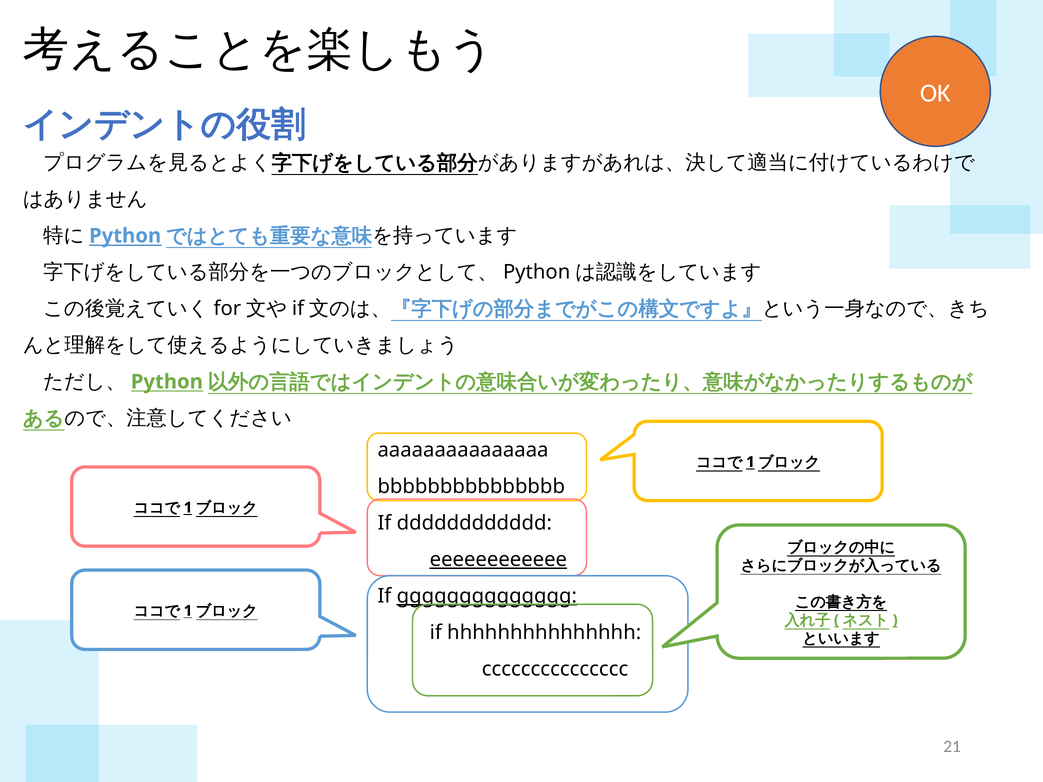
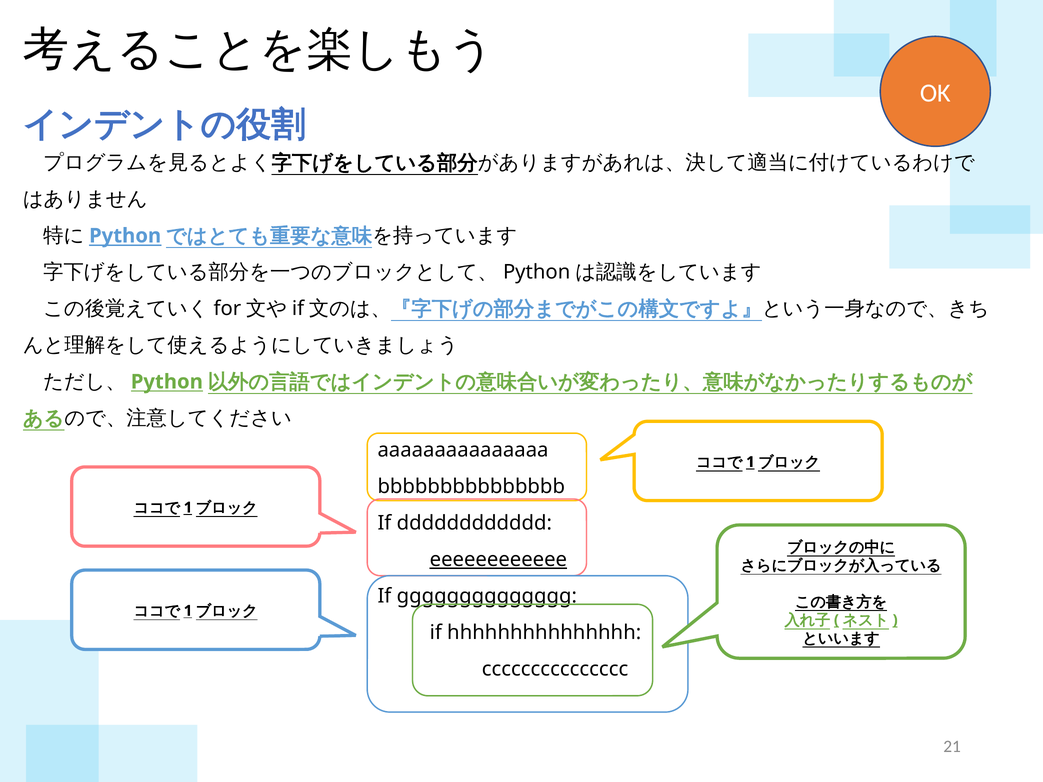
gggggggggggggg underline: present -> none (487, 596)
